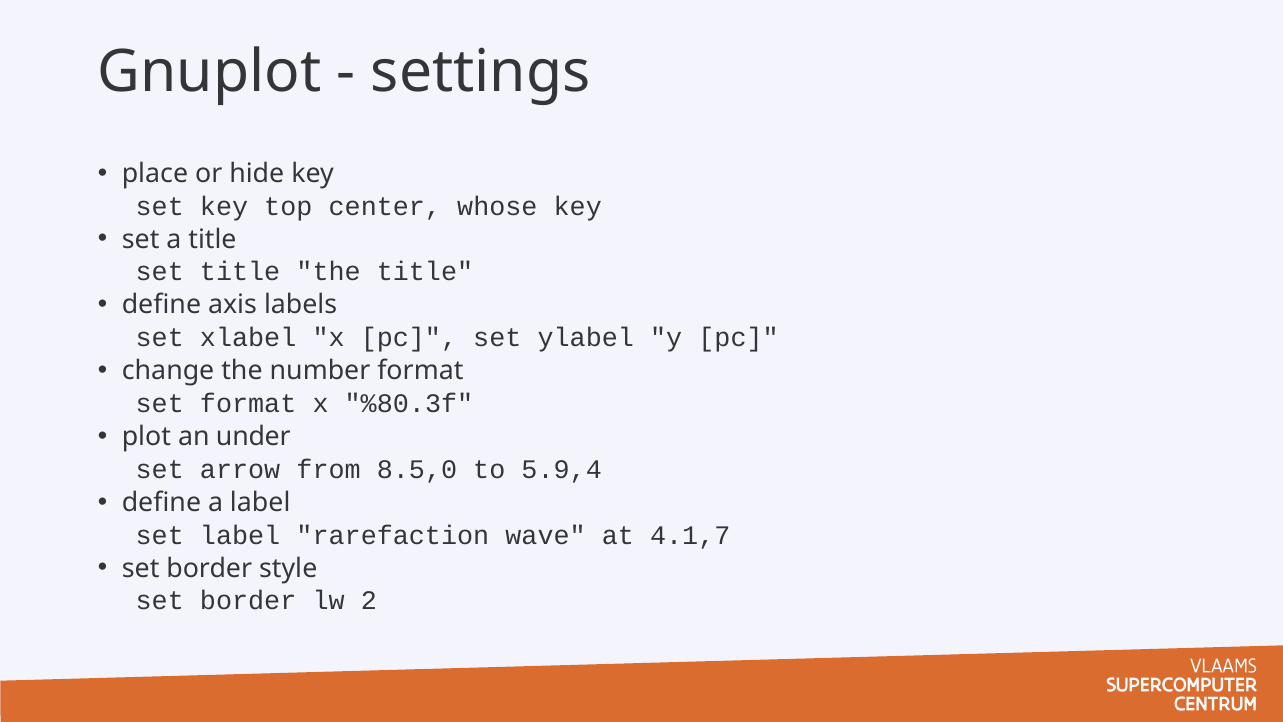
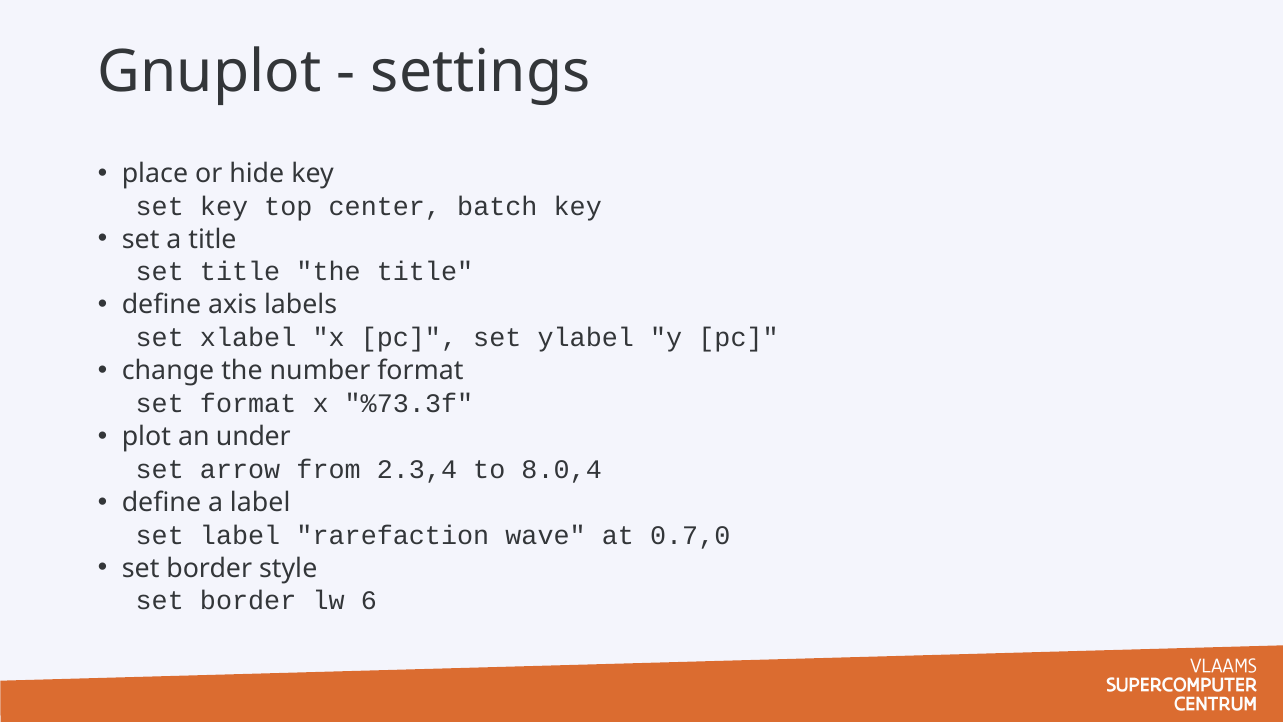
whose: whose -> batch (497, 206)
%80.3f: %80.3f -> %73.3f (409, 404)
8.5,0: 8.5,0 -> 2.3,4 (417, 469)
5.9,4: 5.9,4 -> 8.0,4 (562, 469)
4.1,7: 4.1,7 -> 0.7,0 (690, 535)
2: 2 -> 6 (369, 601)
